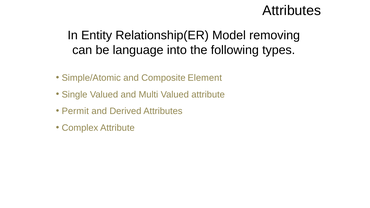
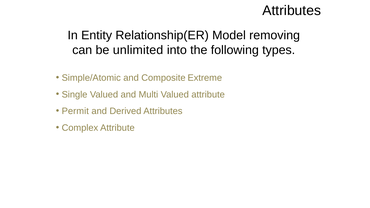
language: language -> unlimited (138, 50)
Element: Element -> Extreme (205, 78)
